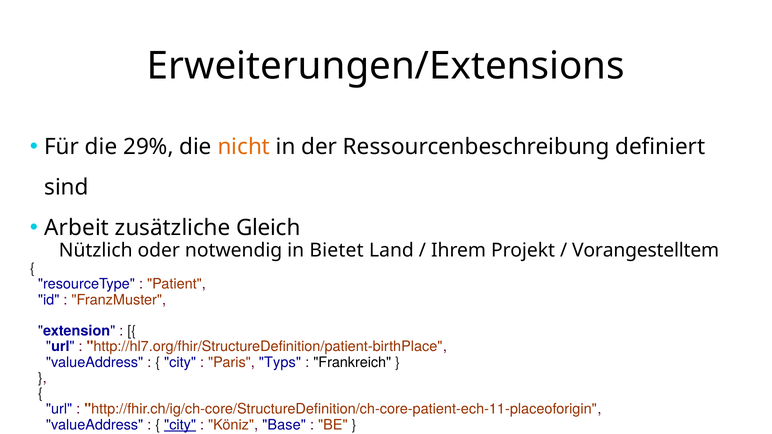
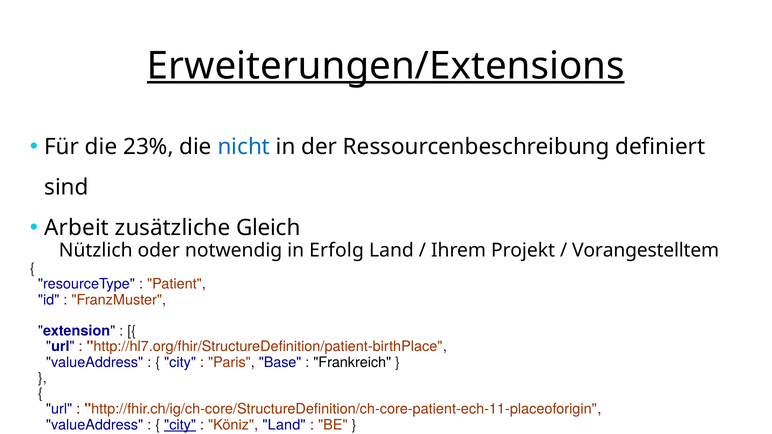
Erweiterungen/Extensions underline: none -> present (386, 66)
29%: 29% -> 23% (148, 147)
nicht colour: orange -> blue (244, 147)
Bietet: Bietet -> Erfolg (337, 250)
Typs: Typs -> Base (280, 363)
Köniz Base: Base -> Land (284, 425)
